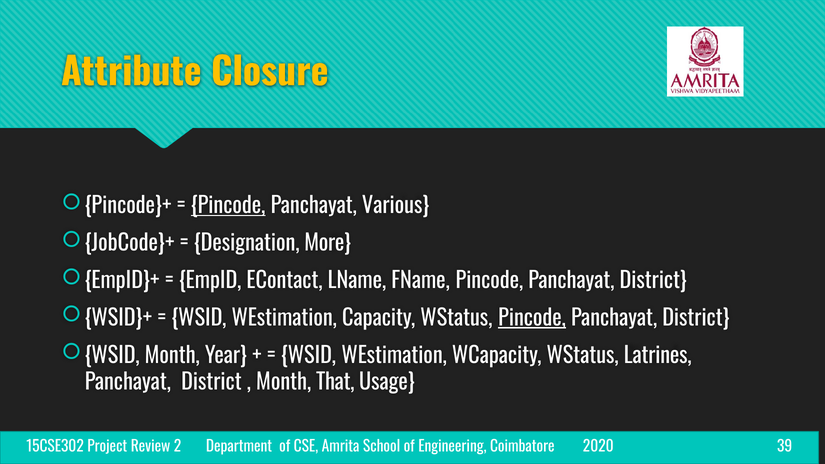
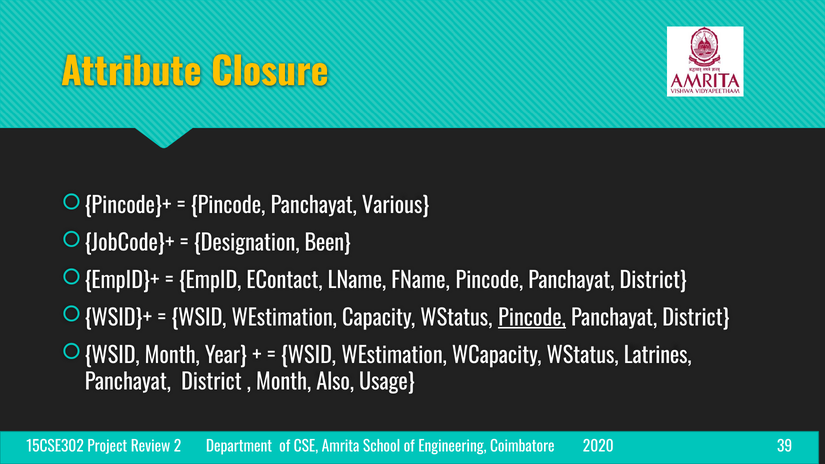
Pincode underline: present -> none (228, 206)
More: More -> Been (328, 243)
That: That -> Also (335, 383)
